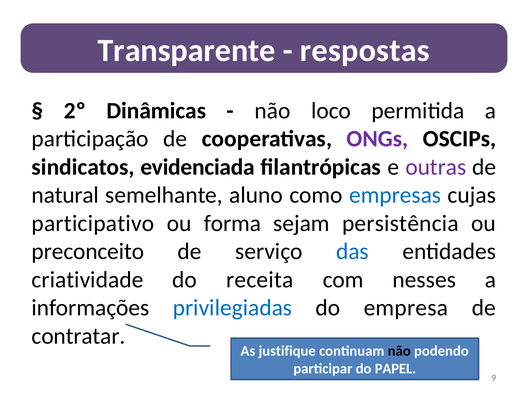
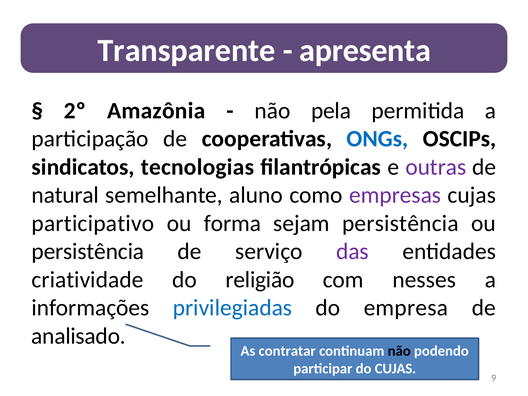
respostas: respostas -> apresenta (365, 50)
Dinâmicas: Dinâmicas -> Amazônia (156, 111)
loco: loco -> pela (331, 111)
ONGs colour: purple -> blue (377, 139)
evidenciada: evidenciada -> tecnologias (197, 167)
empresas colour: blue -> purple (395, 195)
preconceito: preconceito -> persistência (88, 252)
das colour: blue -> purple (352, 252)
receita: receita -> religião (260, 280)
contratar: contratar -> analisado (79, 336)
justifique: justifique -> contratar (287, 351)
do PAPEL: PAPEL -> CUJAS (395, 369)
